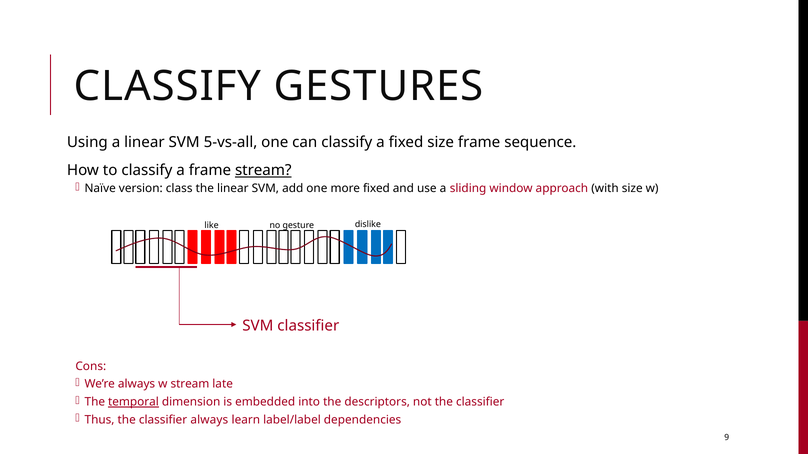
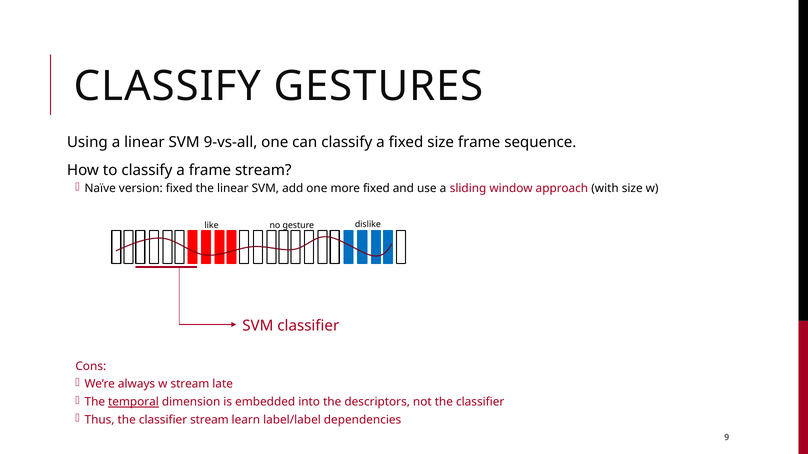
5-vs-all: 5-vs-all -> 9-vs-all (230, 143)
stream underline: present -> none (263, 171)
version class: class -> fixed (179, 189)
classifier always: always -> stream (209, 420)
